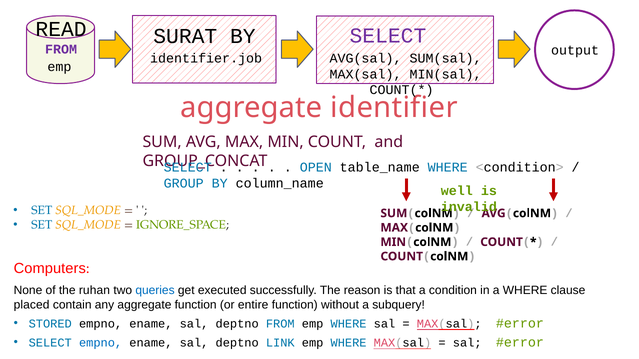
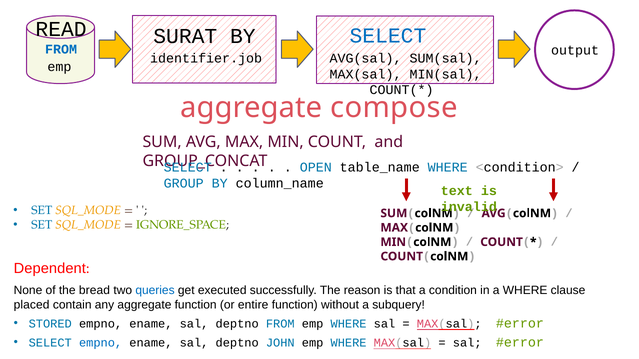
SELECT colour: purple -> blue (388, 36)
FROM colour: purple -> blue (61, 49)
identifier: identifier -> compose (394, 108)
well: well -> text (457, 191)
Computers: Computers -> Dependent (50, 269)
ruhan: ruhan -> bread (94, 291)
LINK: LINK -> JOHN (280, 343)
